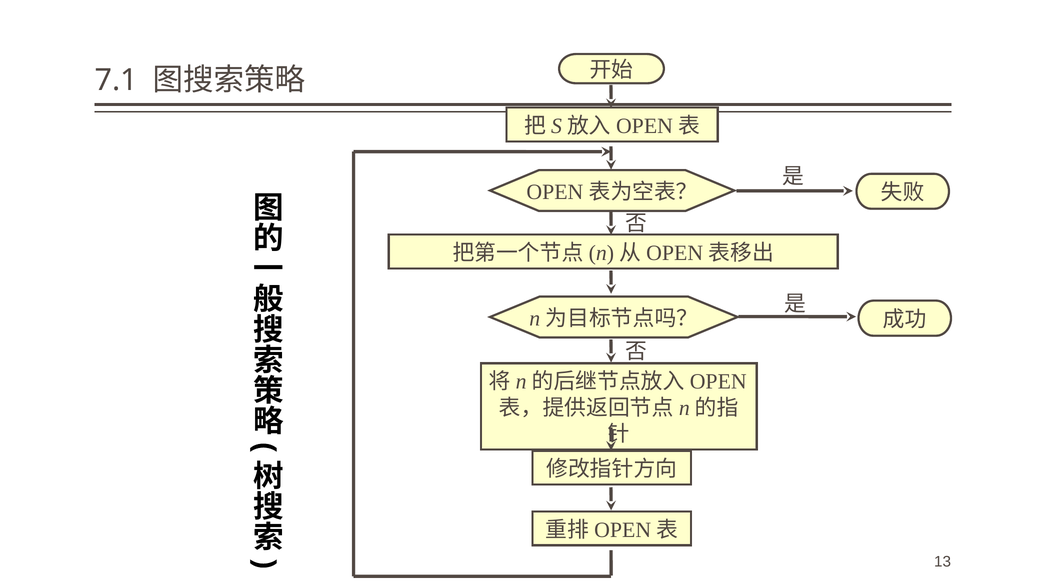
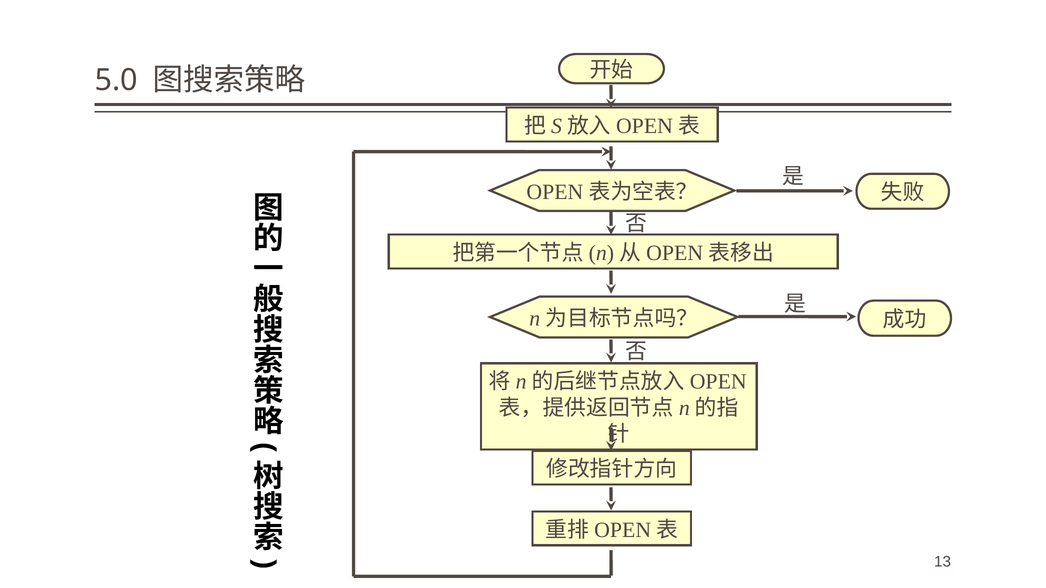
7.1: 7.1 -> 5.0 (116, 80)
